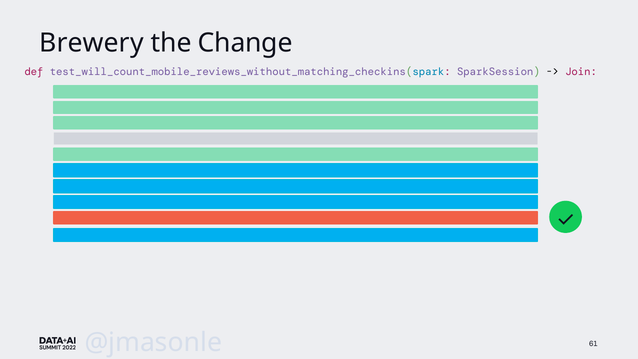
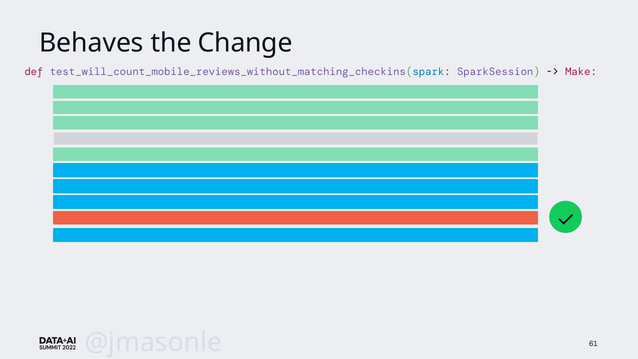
Brewery: Brewery -> Behaves (91, 43)
Join: Join -> Make (581, 72)
